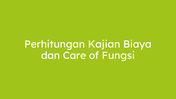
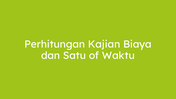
Care: Care -> Satu (74, 56)
Fungsi: Fungsi -> Waktu (118, 56)
